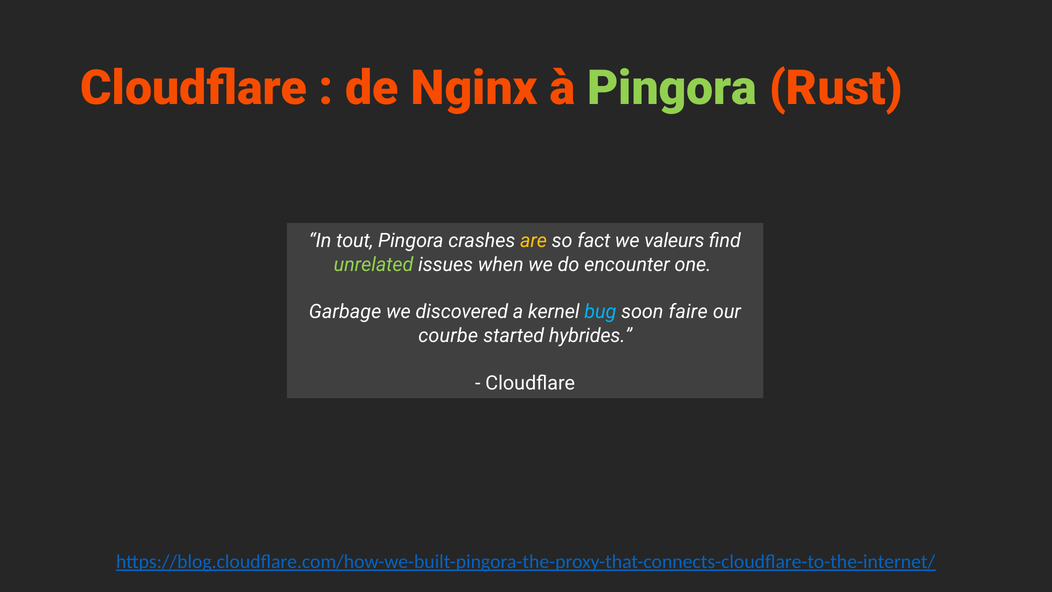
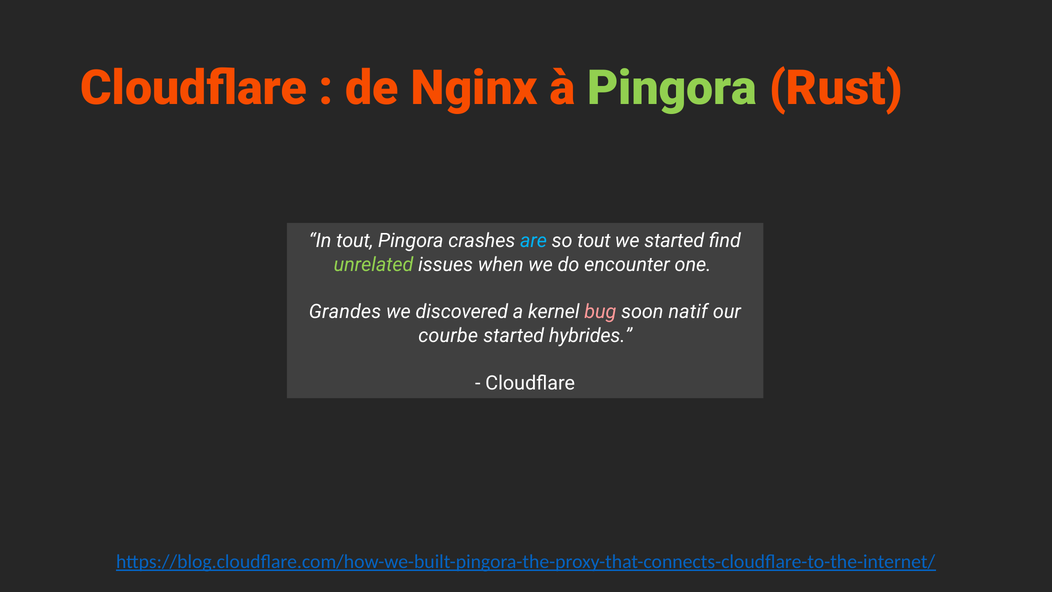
are colour: yellow -> light blue (534, 241)
so fact: fact -> tout (594, 241)
we valeurs: valeurs -> started (674, 241)
Garbage: Garbage -> Grandes (345, 312)
bug colour: light blue -> pink (600, 312)
faire: faire -> natif (688, 312)
